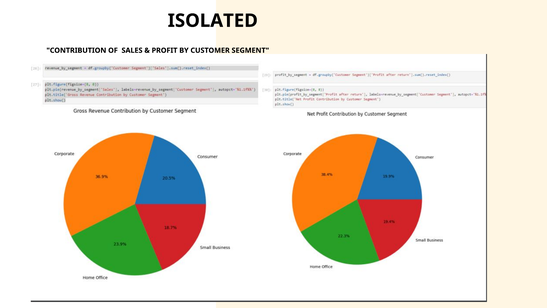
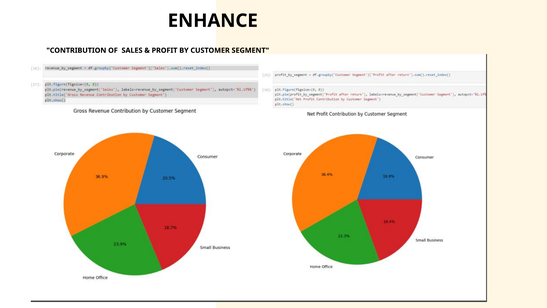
ISOLATED: ISOLATED -> ENHANCE (213, 21)
